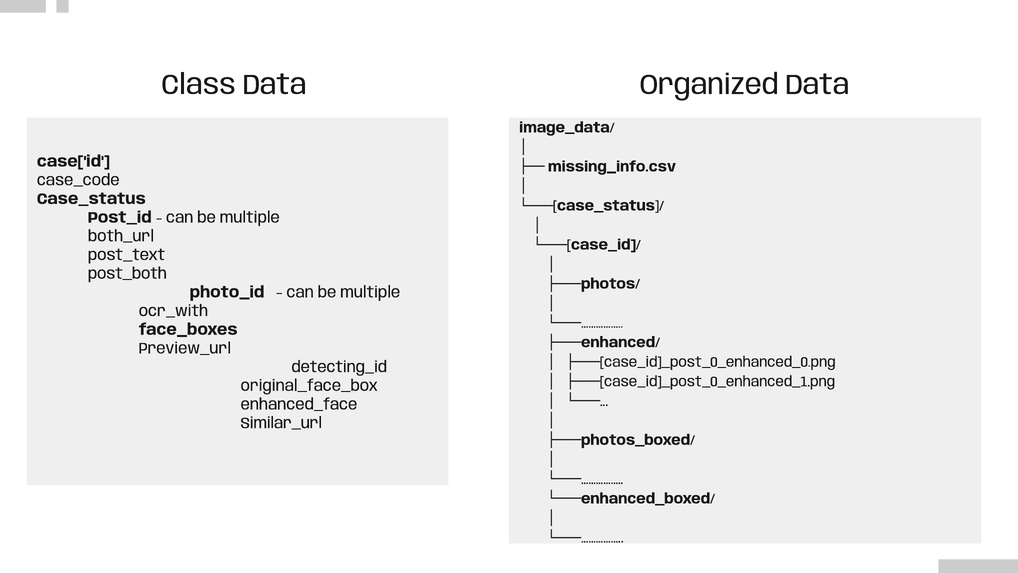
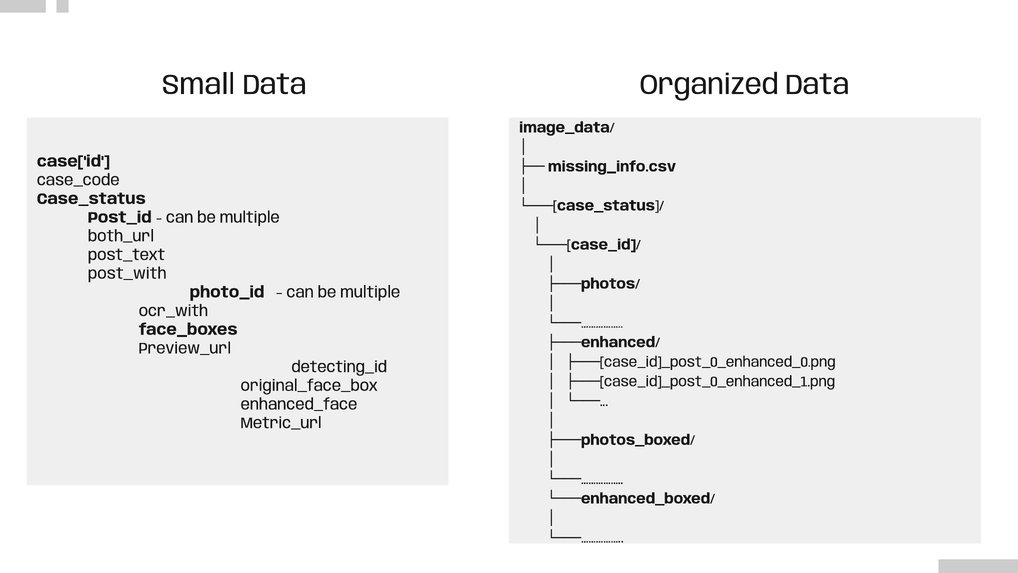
Class: Class -> Small (199, 85)
post_both: post_both -> post_with (127, 273)
Similar_url: Similar_url -> Metric_url (281, 423)
